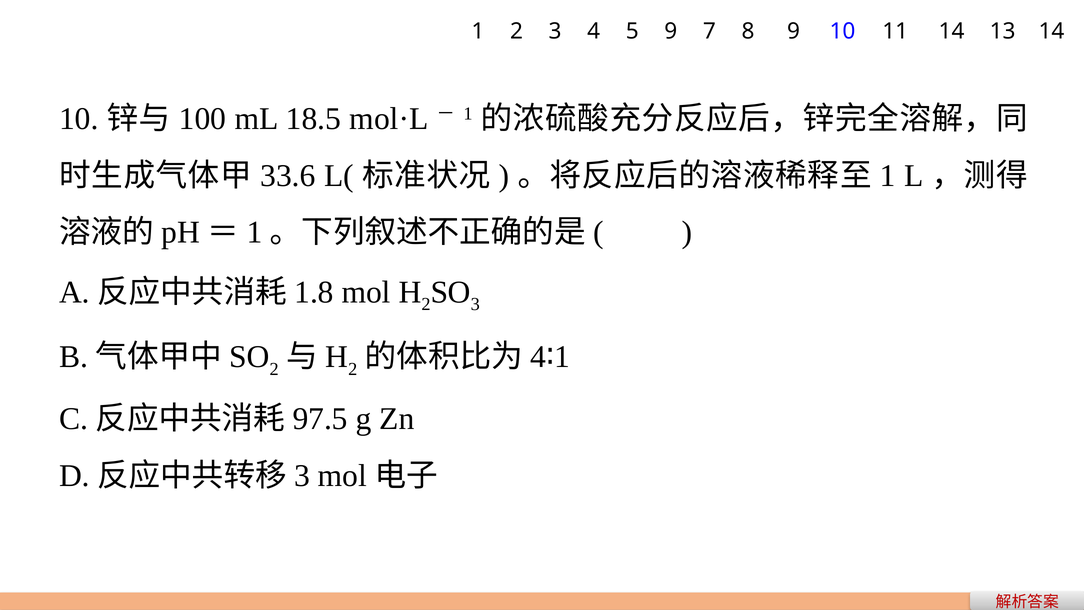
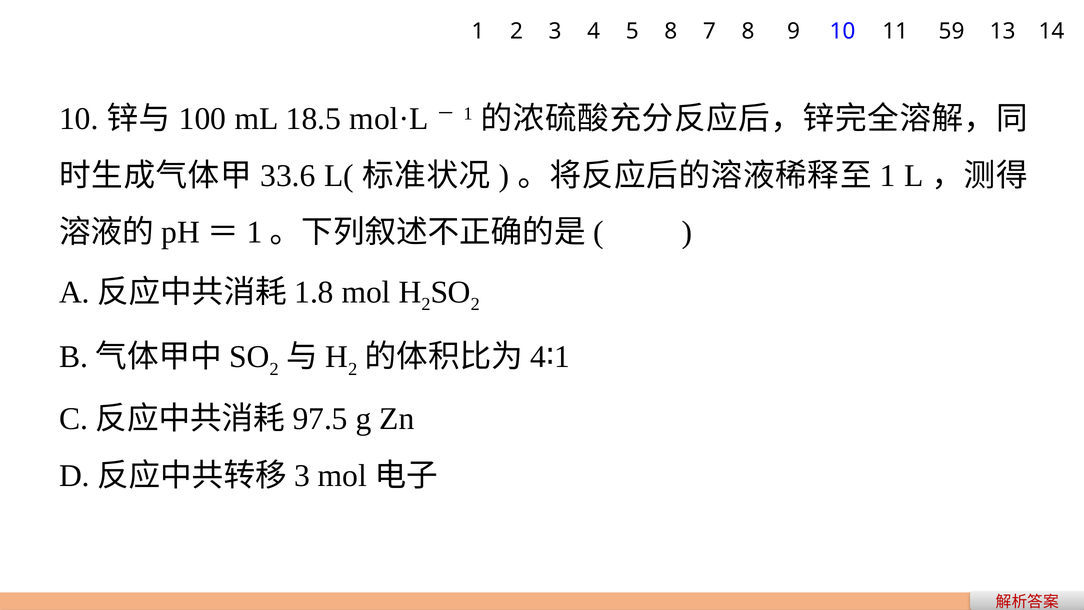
5 9: 9 -> 8 (671, 31)
11 14: 14 -> 59 (952, 31)
3: 3 -> 2 (475, 304)
